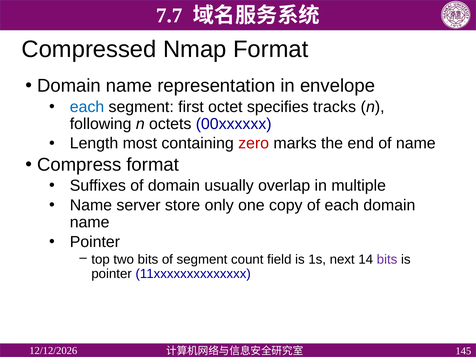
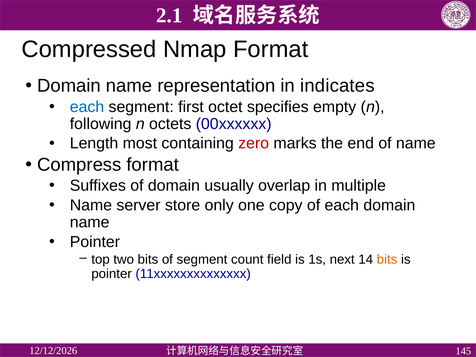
7.7: 7.7 -> 2.1 (169, 15)
envelope: envelope -> indicates (337, 86)
tracks: tracks -> empty (335, 107)
bits colour: purple -> orange (387, 260)
